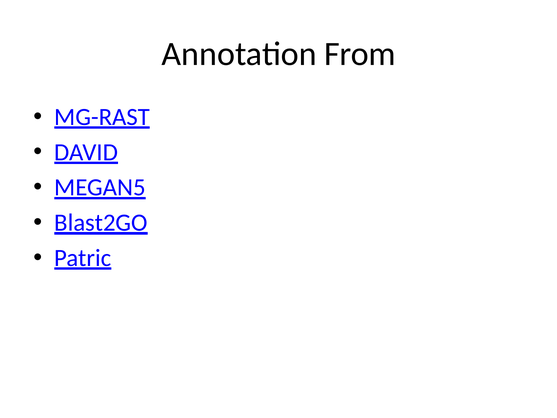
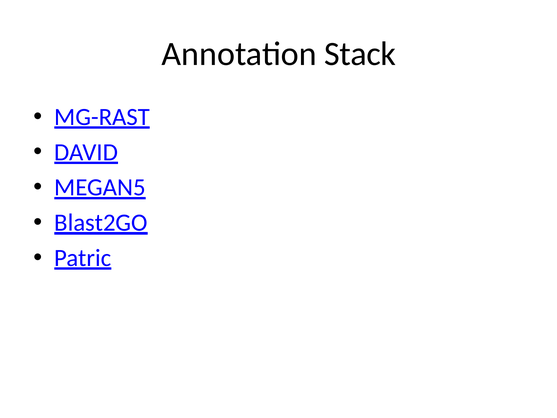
From: From -> Stack (360, 54)
